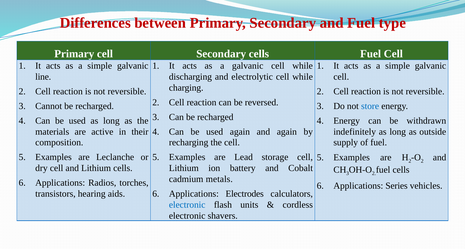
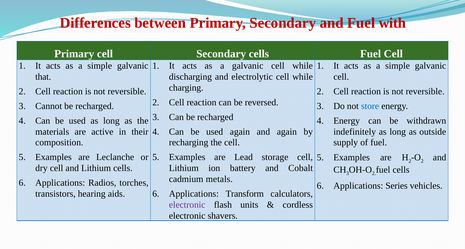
type: type -> with (392, 23)
line: line -> that (43, 77)
Electrodes: Electrodes -> Transform (245, 194)
electronic colour: blue -> purple (187, 205)
